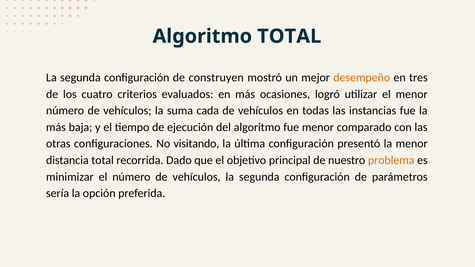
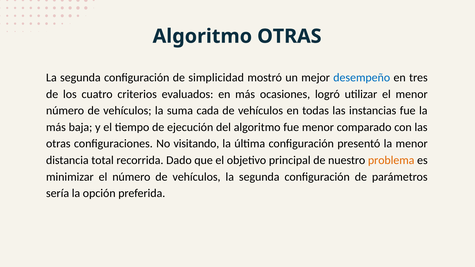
Algoritmo TOTAL: TOTAL -> OTRAS (289, 36)
construyen: construyen -> simplicidad (216, 78)
desempeño colour: orange -> blue (362, 78)
